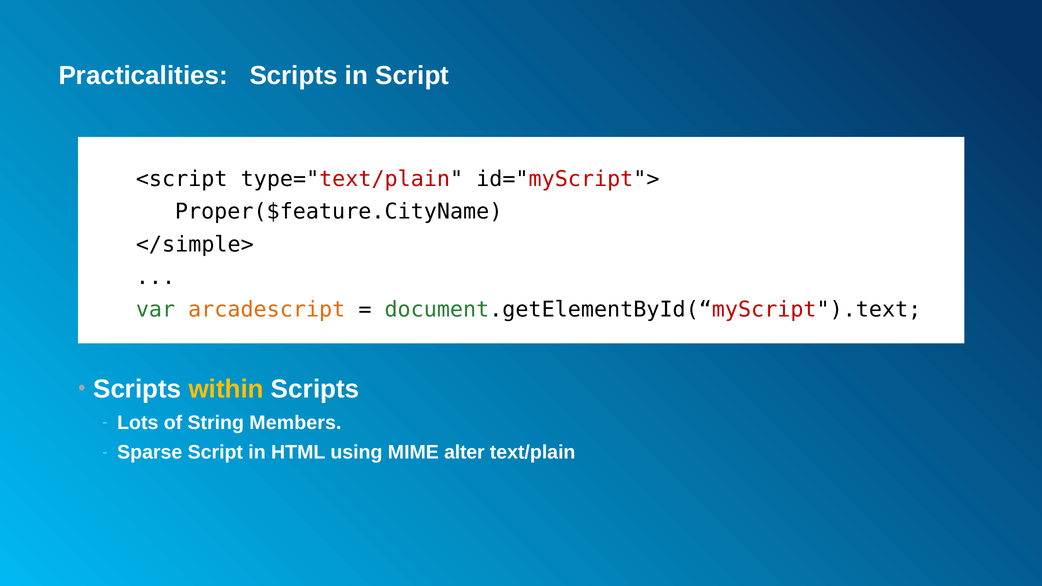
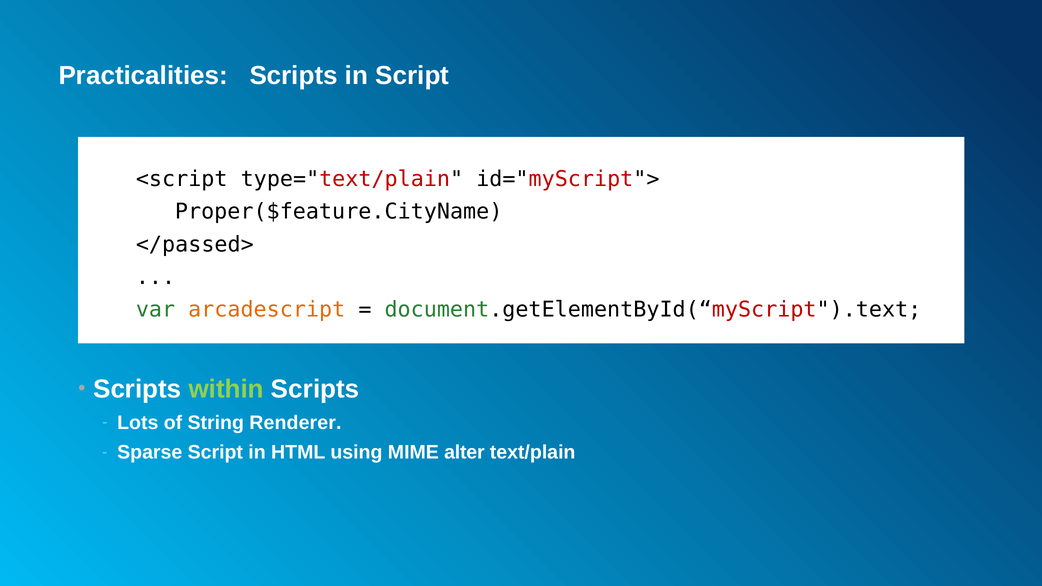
</simple>: </simple> -> </passed> (195, 244)
within colour: yellow -> light green (226, 389)
Members: Members -> Renderer (295, 423)
